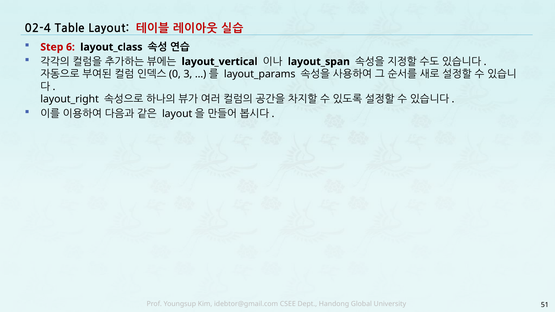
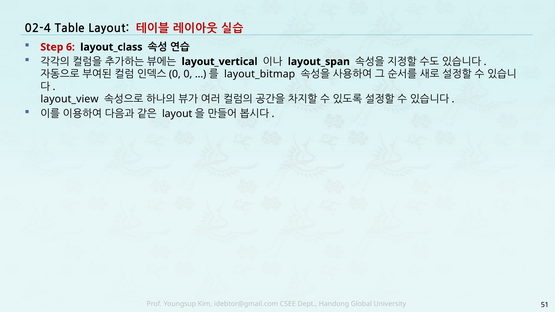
3: 3 -> 0 (188, 74)
layout_params: layout_params -> layout_bitmap (260, 74)
layout_right: layout_right -> layout_view (70, 99)
